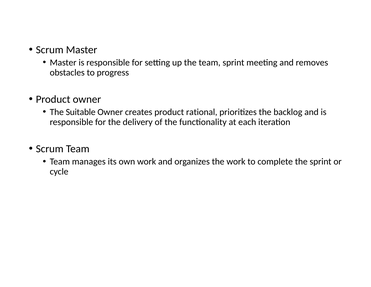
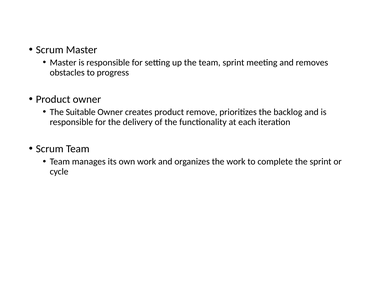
rational: rational -> remove (202, 112)
